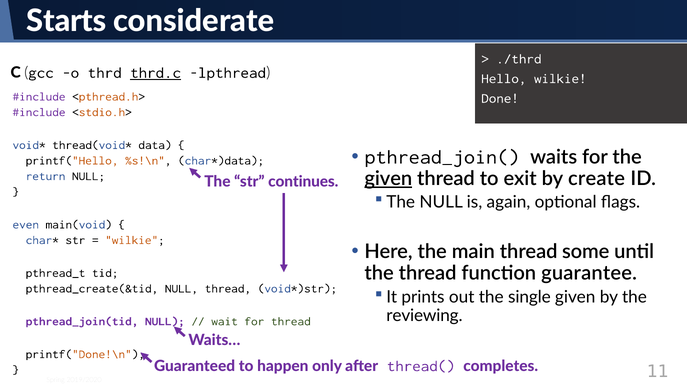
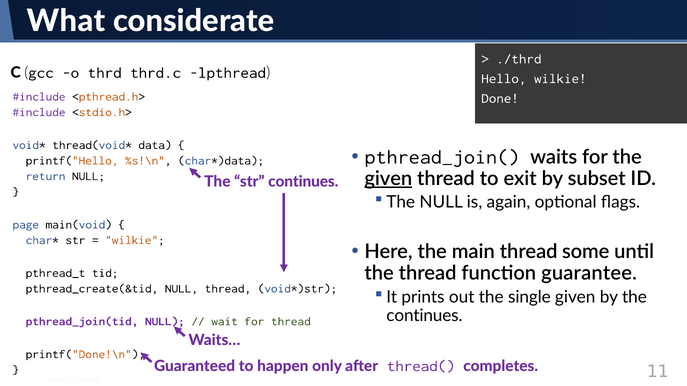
Starts: Starts -> What (66, 21)
thrd.c underline: present -> none (156, 73)
create: create -> subset (597, 179)
even: even -> page (26, 225)
reviewing: reviewing -> continues (424, 316)
